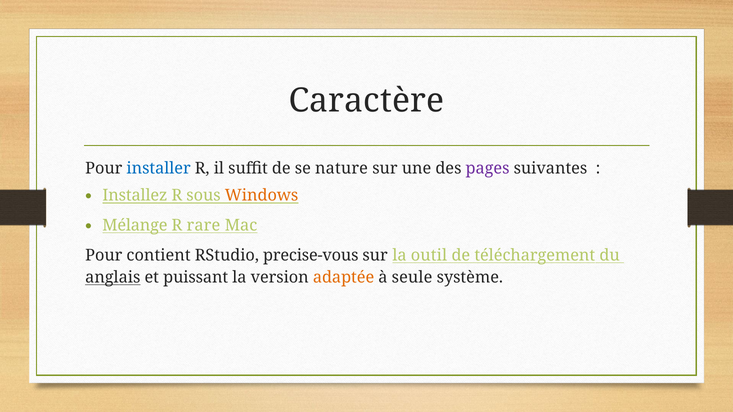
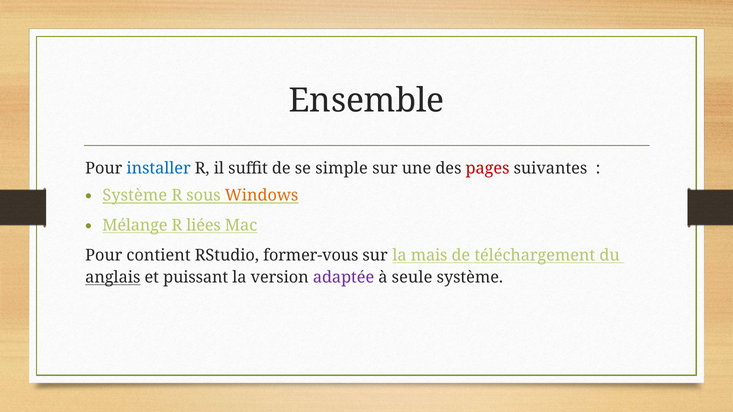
Caractère: Caractère -> Ensemble (367, 101)
nature: nature -> simple (342, 168)
pages colour: purple -> red (488, 168)
Installez: Installez -> Système (135, 196)
rare: rare -> liées (204, 226)
precise-vous: precise-vous -> former-vous (311, 256)
outil: outil -> mais (429, 256)
adaptée colour: orange -> purple (344, 278)
